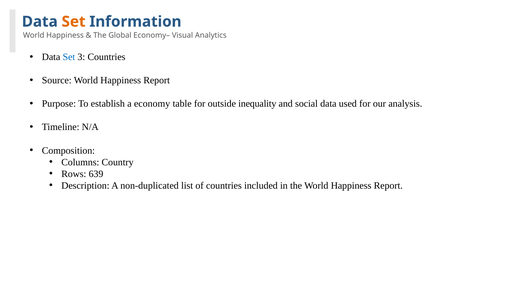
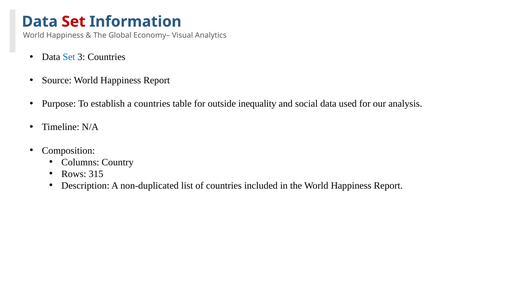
Set colour: orange -> red (74, 22)
a economy: economy -> countries (152, 104)
639: 639 -> 315 (96, 174)
